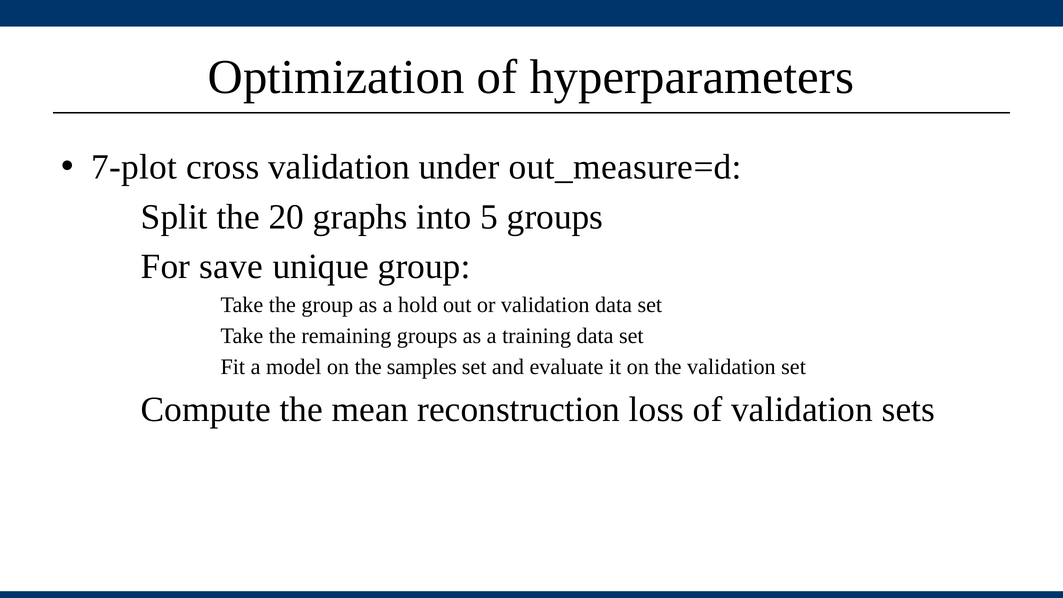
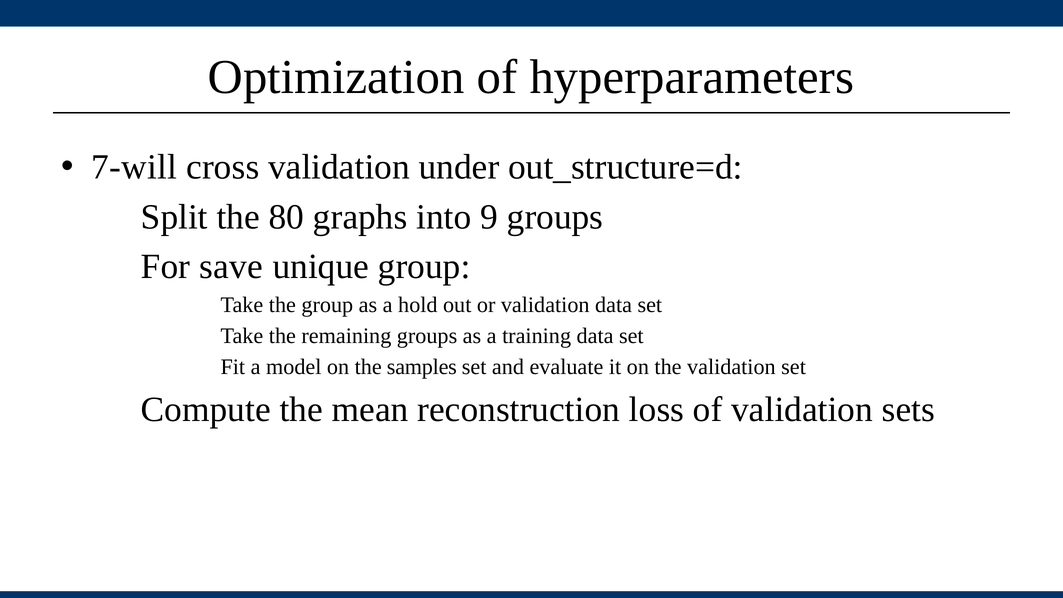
7-plot: 7-plot -> 7-will (134, 167)
out_measure=d: out_measure=d -> out_structure=d (625, 167)
20: 20 -> 80 (286, 217)
5: 5 -> 9 (489, 217)
